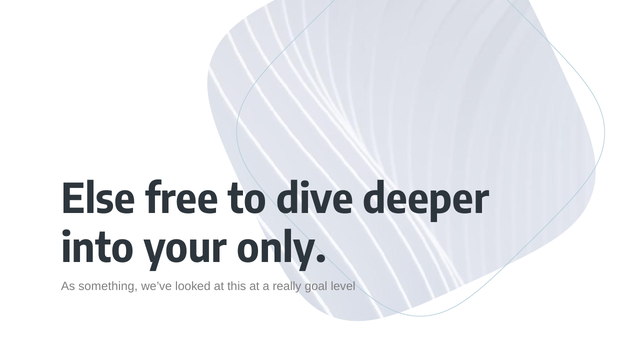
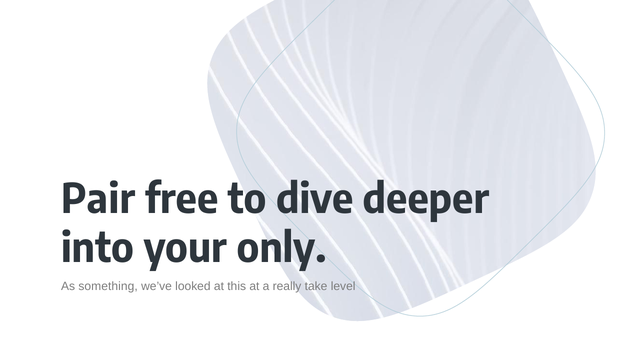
Else: Else -> Pair (98, 200)
goal: goal -> take (316, 286)
